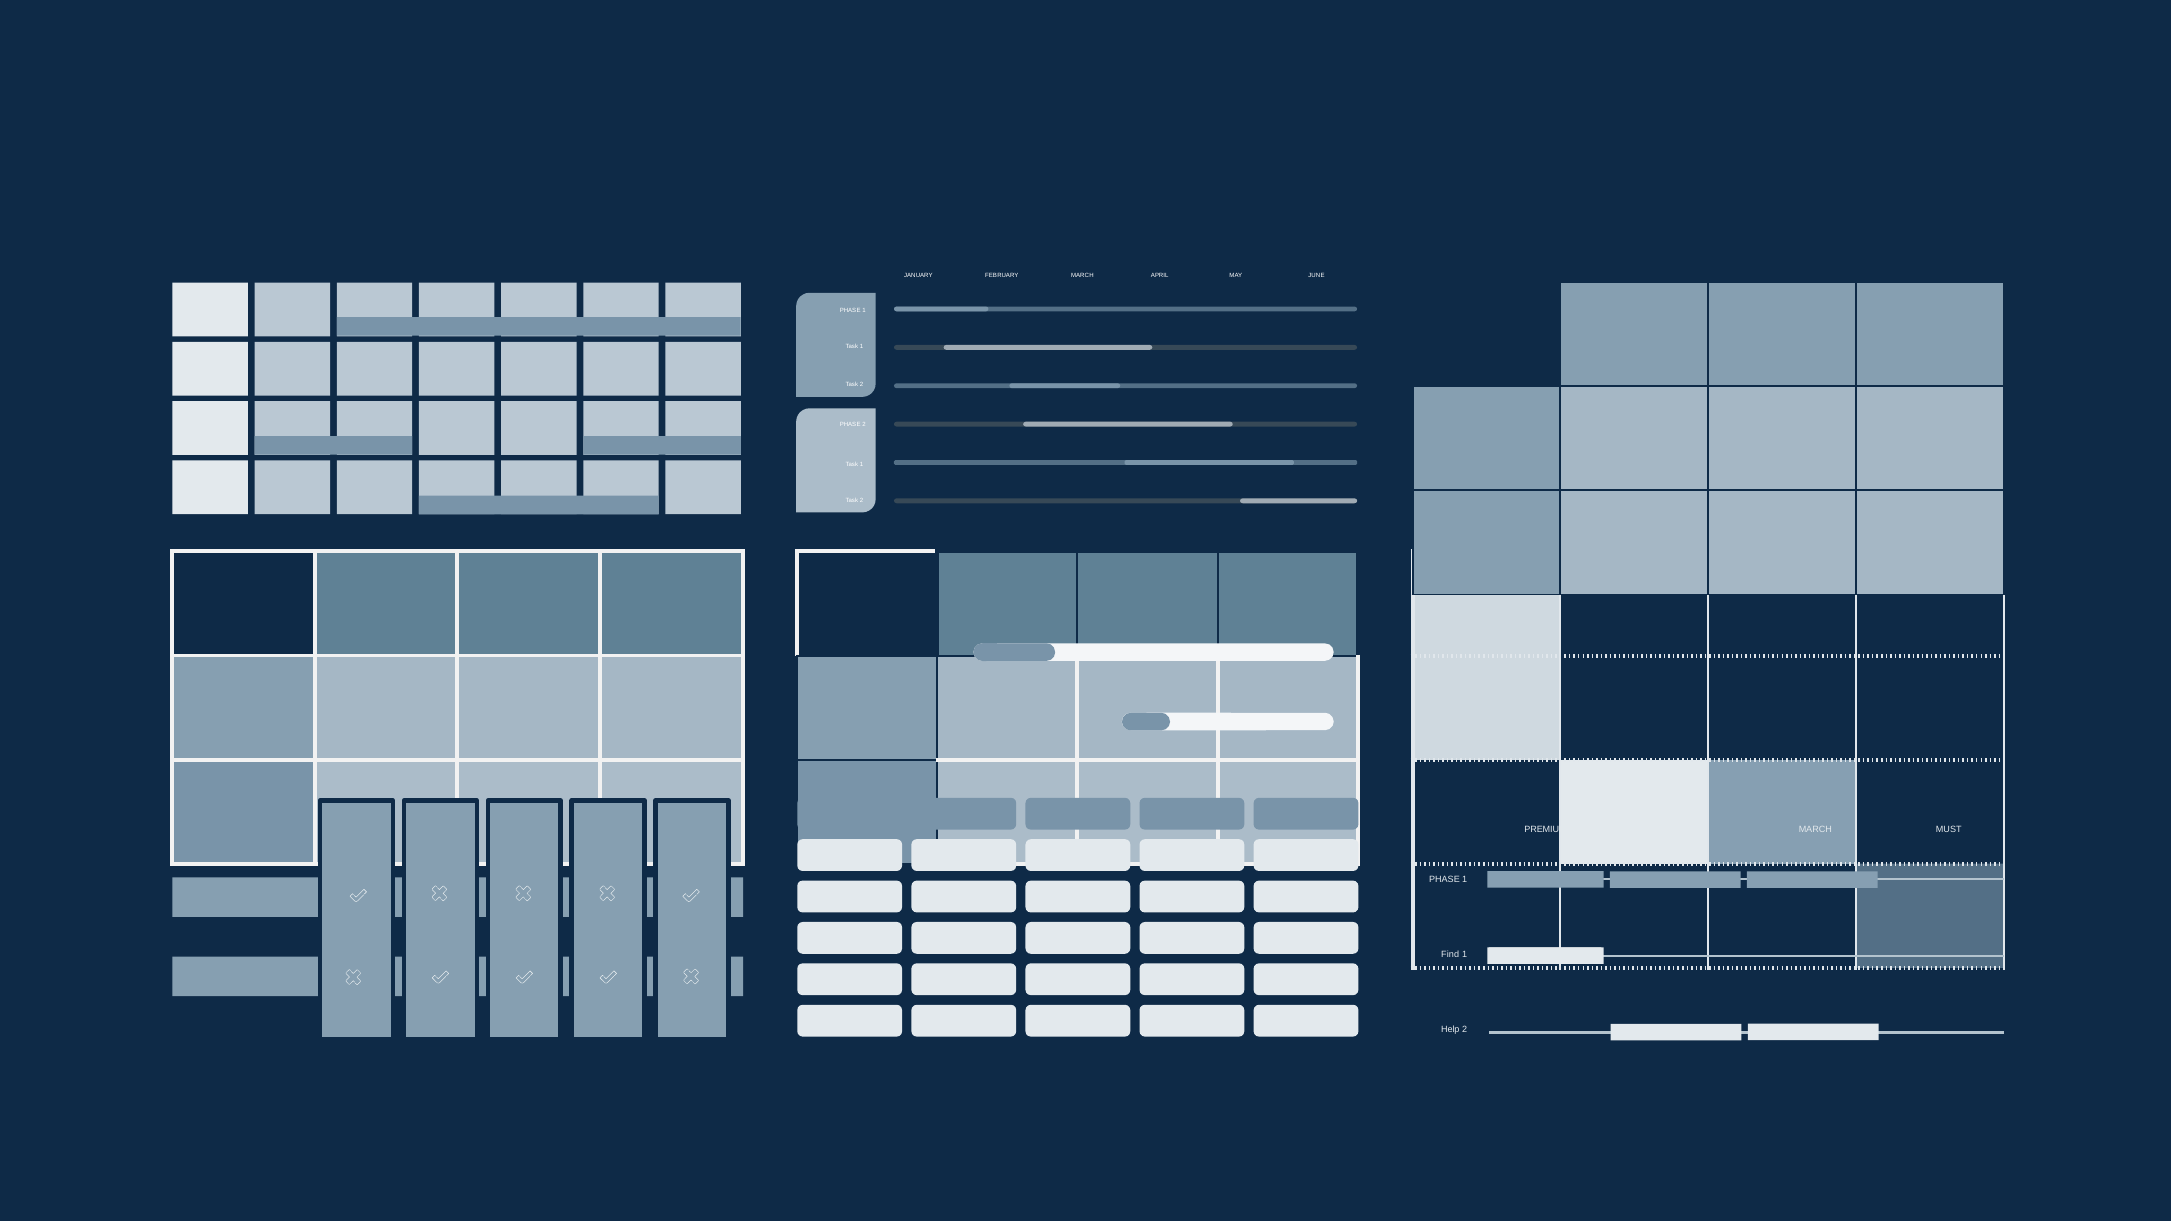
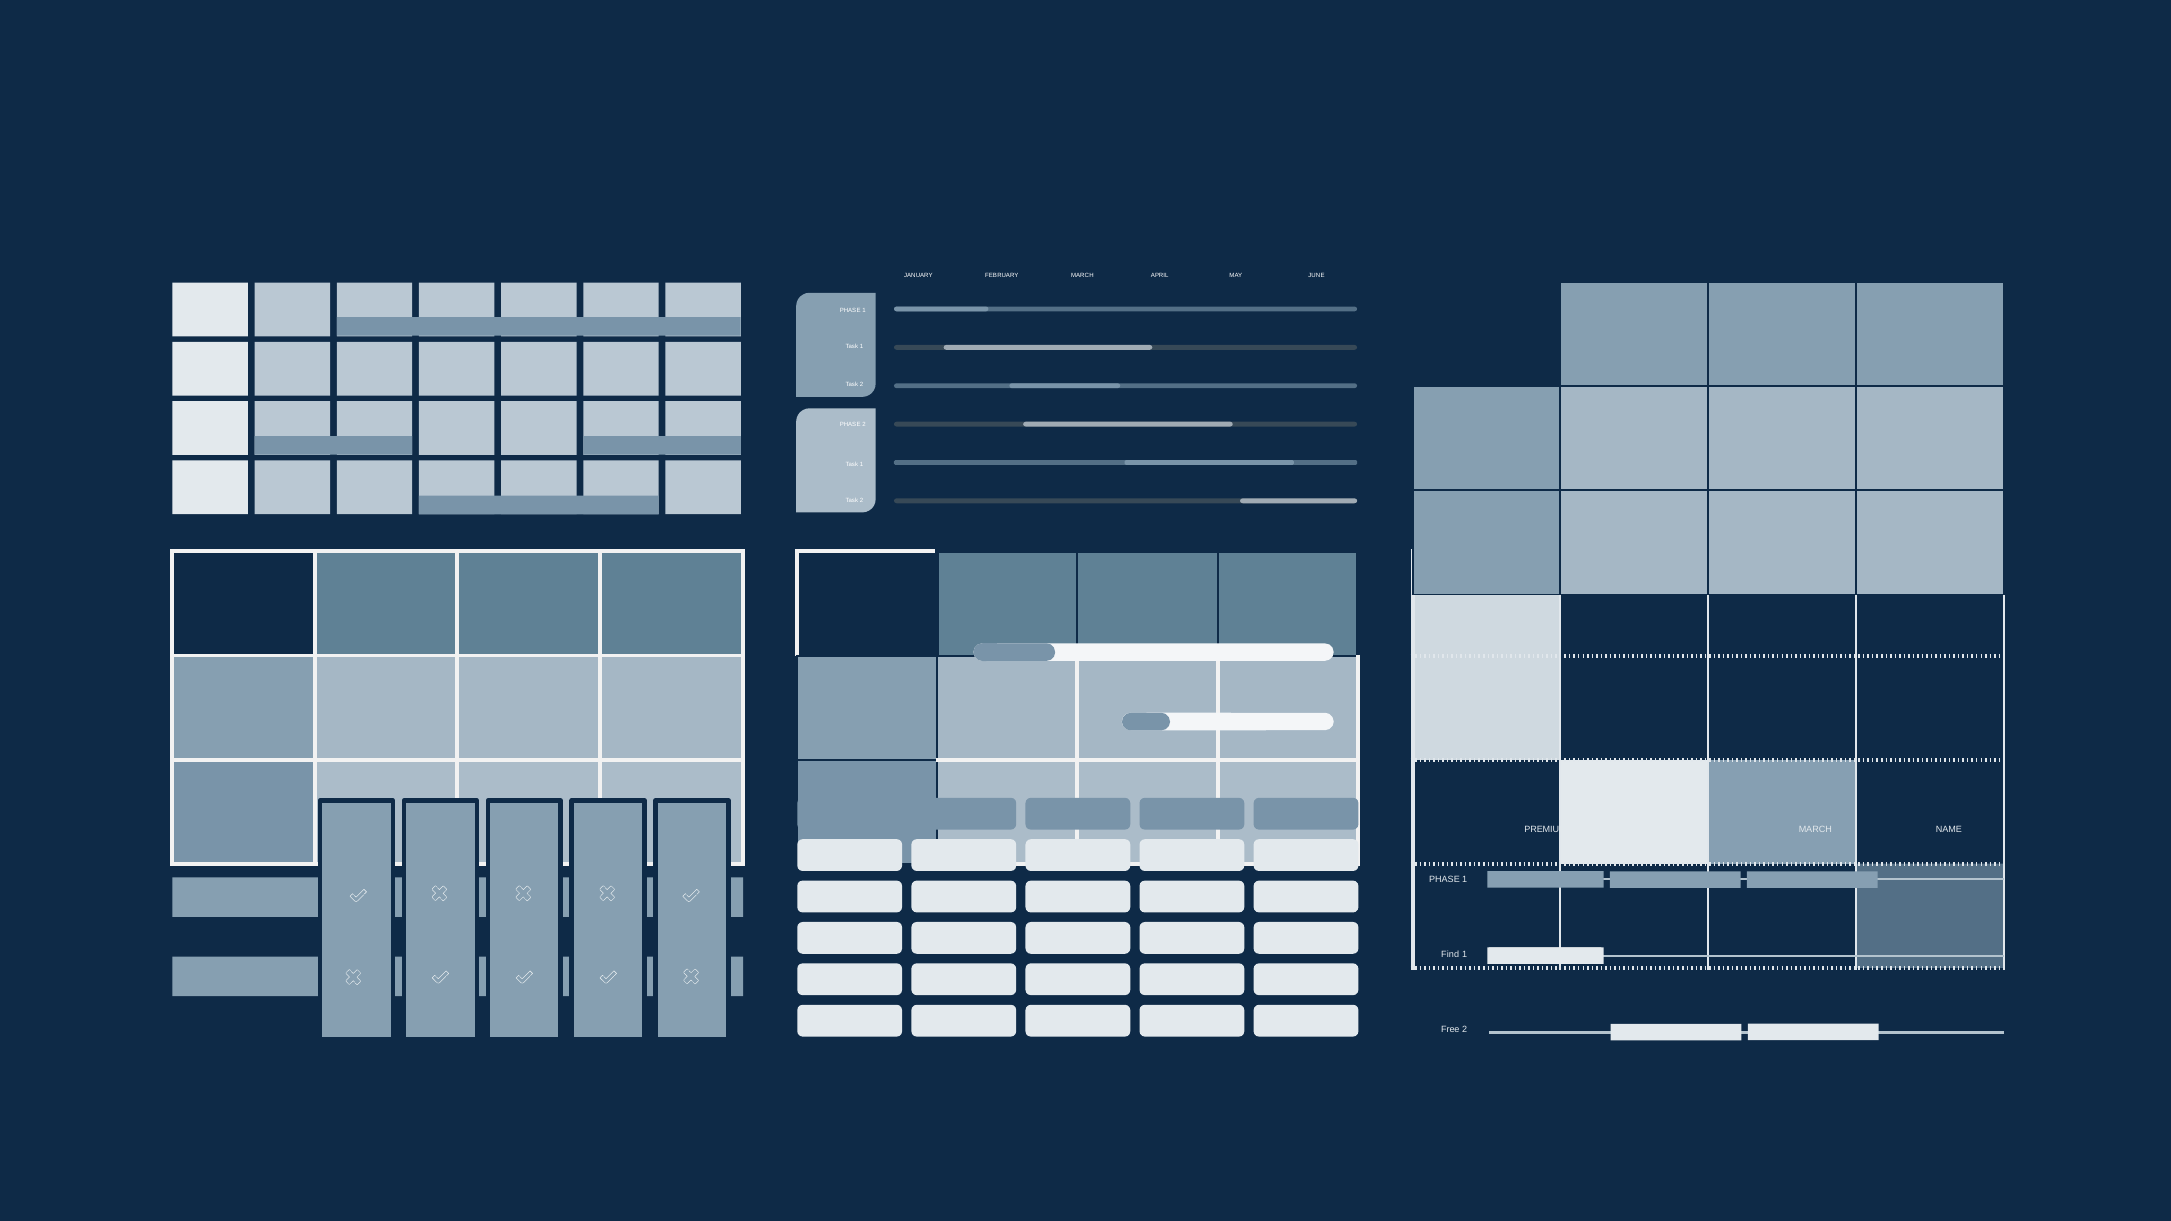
MUST: MUST -> NAME (1949, 830)
Help: Help -> Free (1450, 1030)
